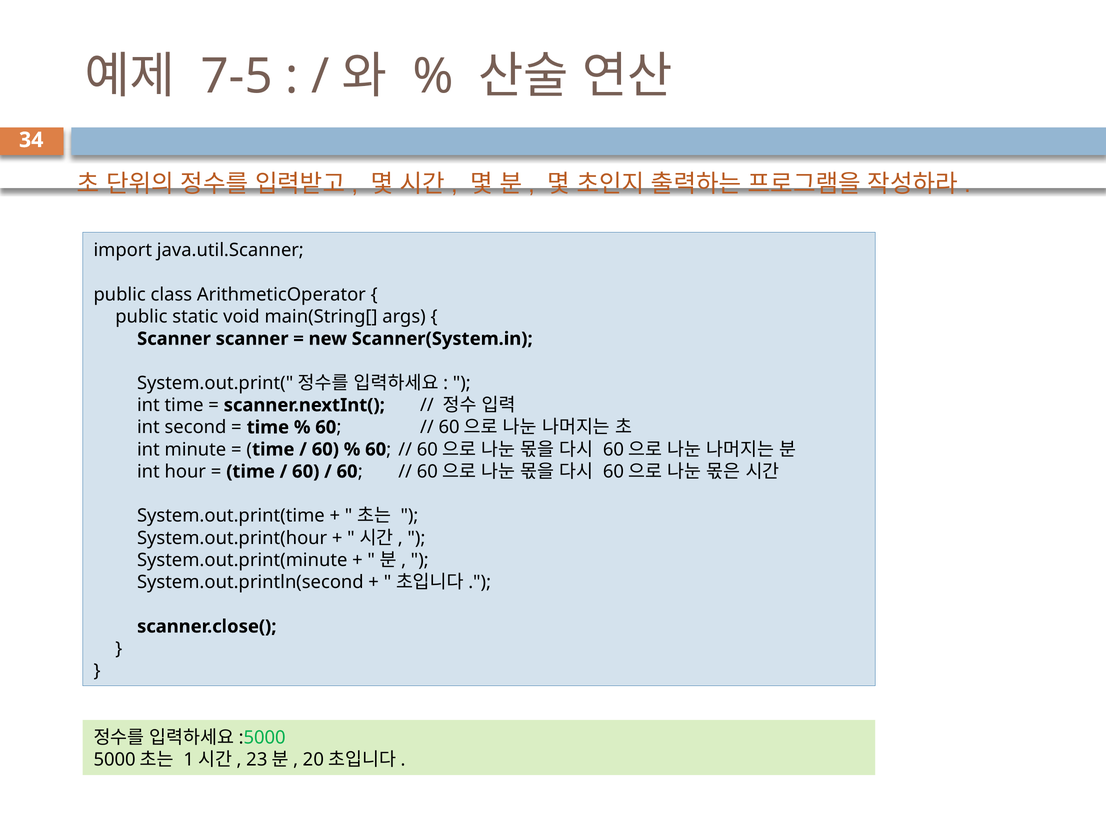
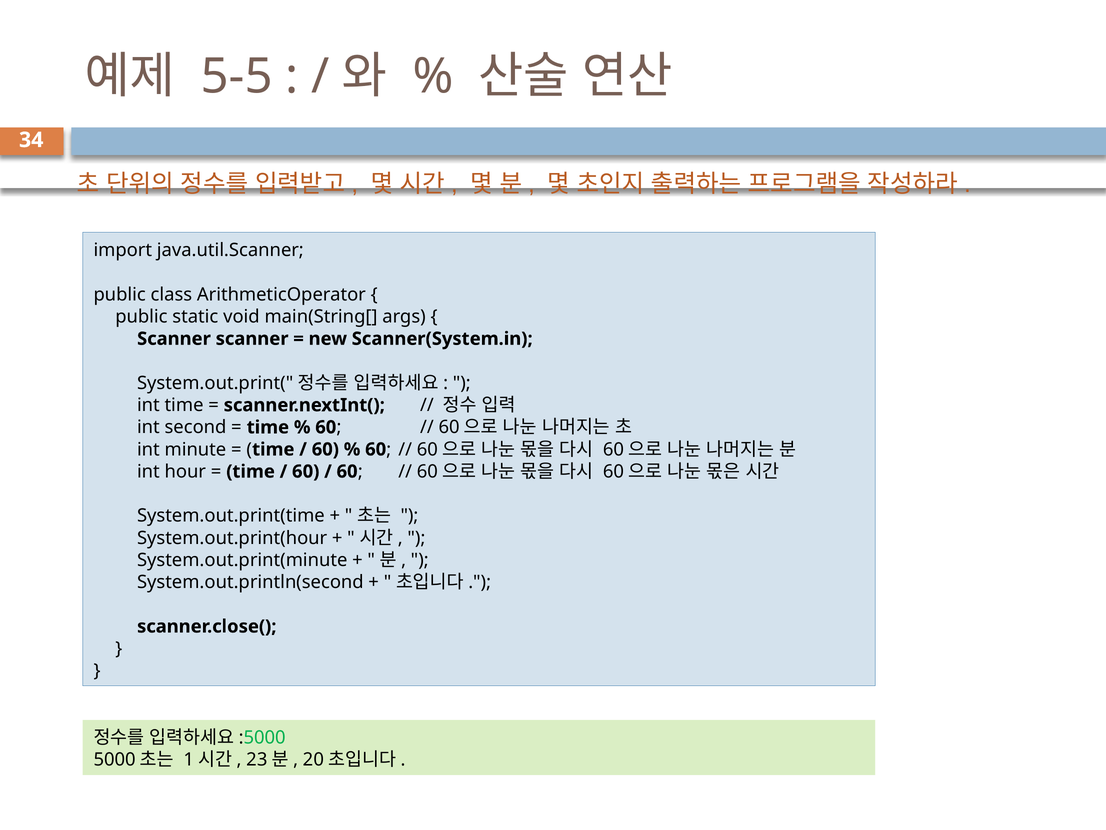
7-5: 7-5 -> 5-5 (237, 77)
